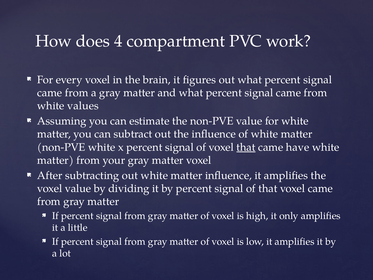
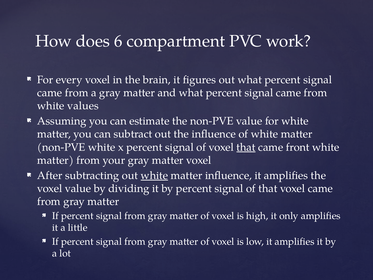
4: 4 -> 6 (118, 41)
have: have -> front (298, 147)
white underline: none -> present (154, 175)
